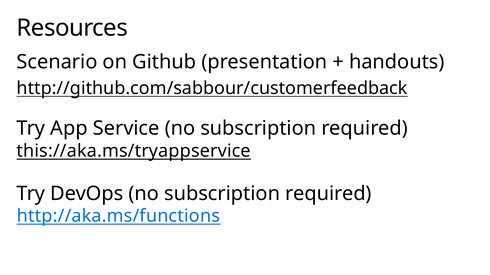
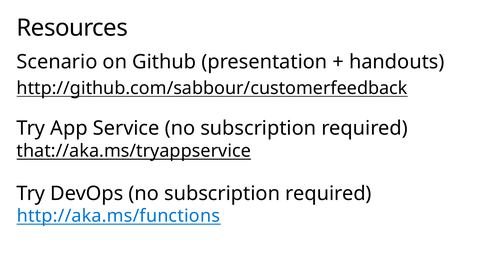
this://aka.ms/tryappservice: this://aka.ms/tryappservice -> that://aka.ms/tryappservice (134, 151)
